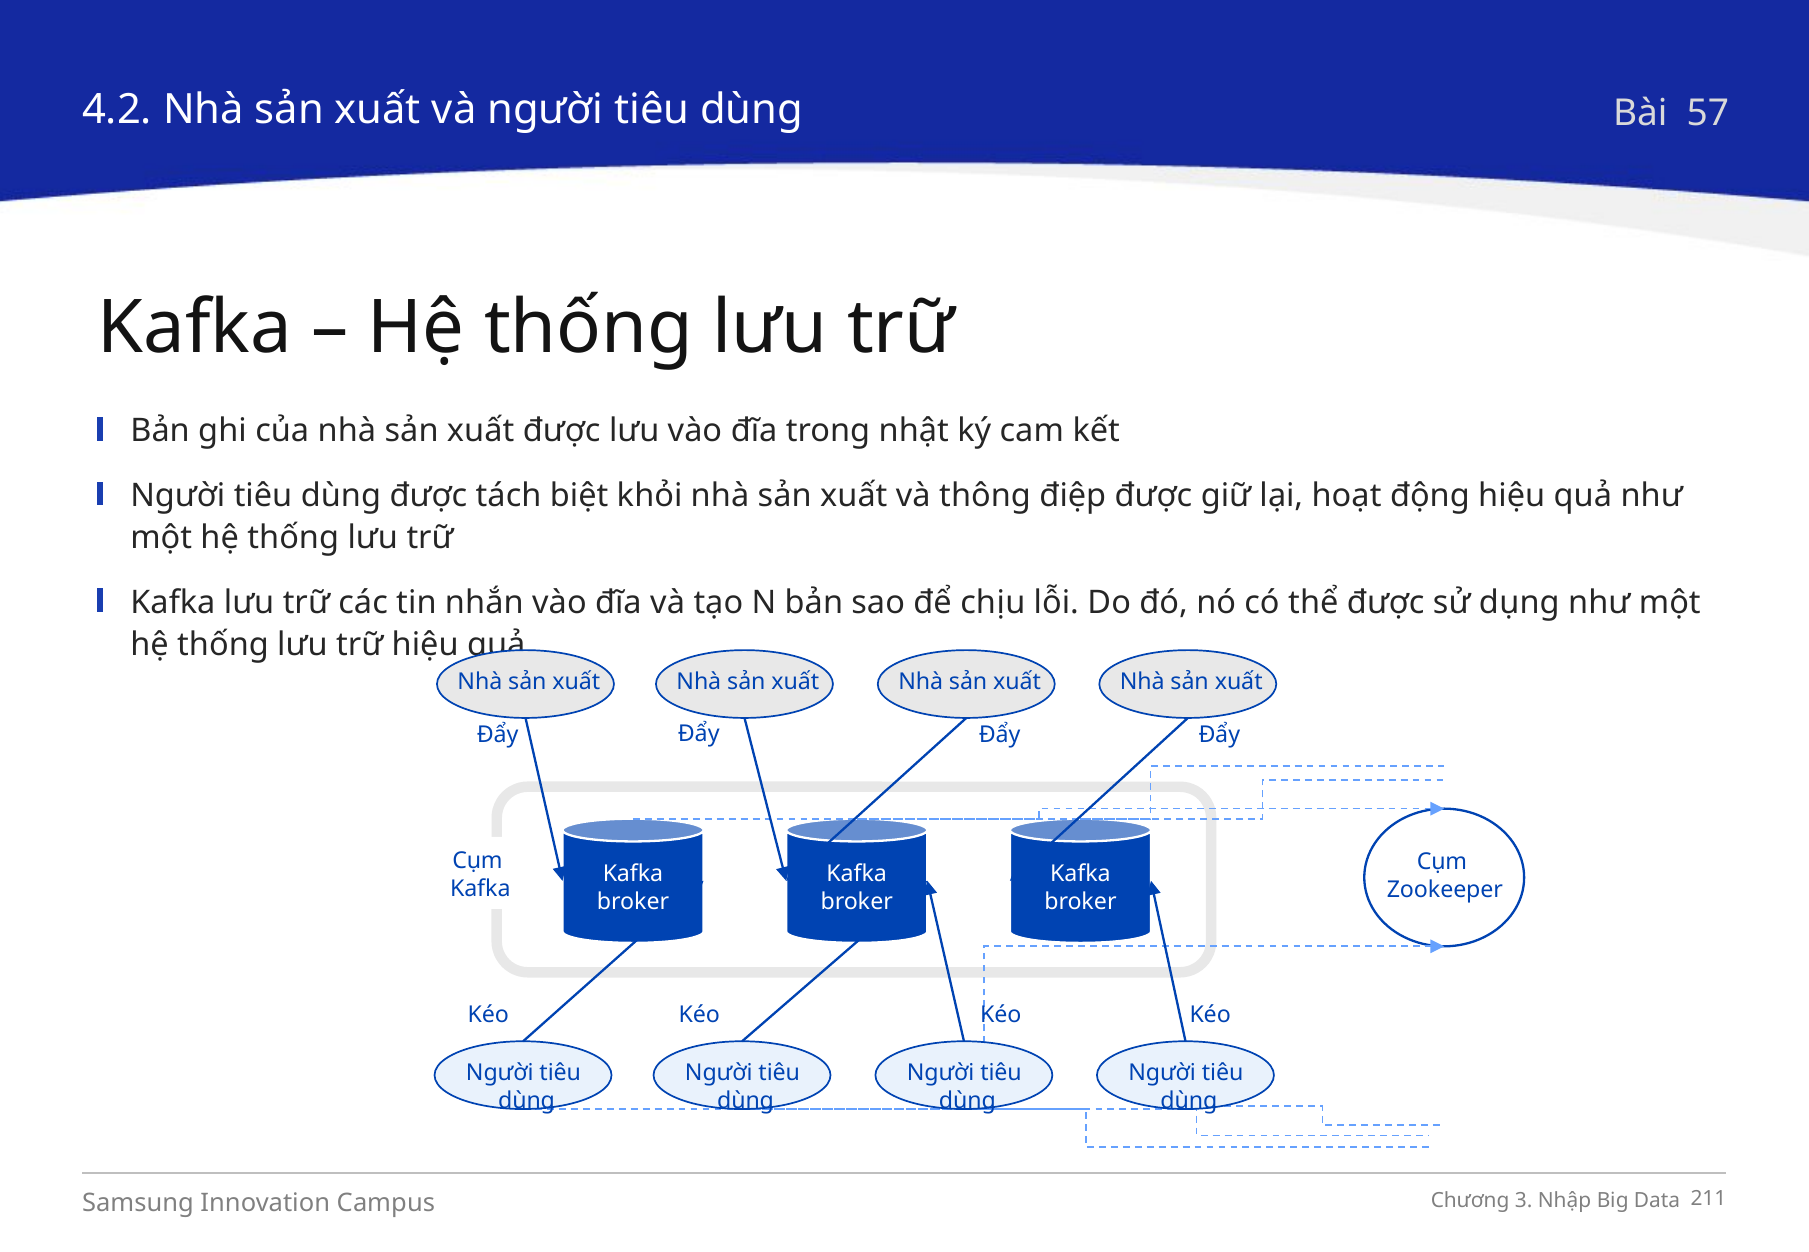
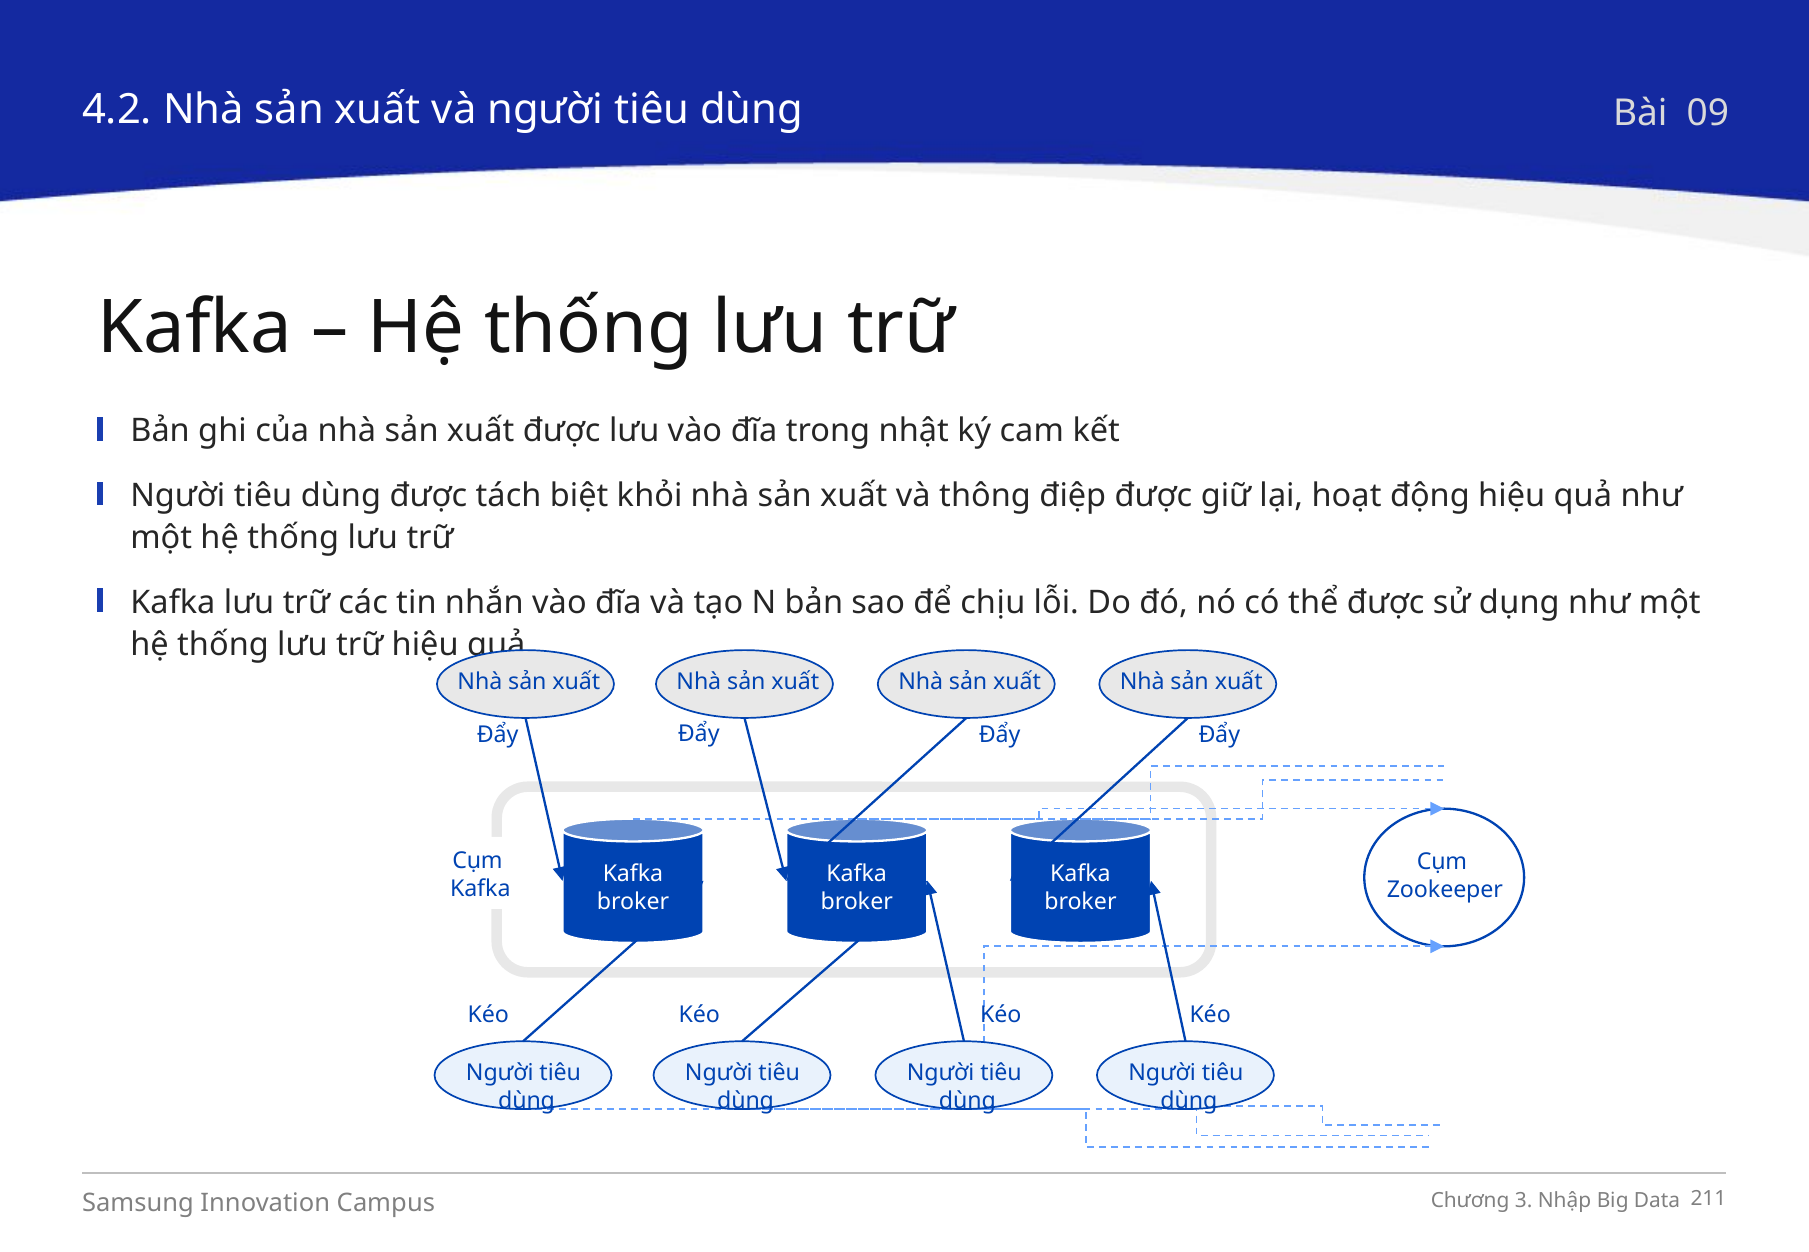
57: 57 -> 09 (1708, 113)
